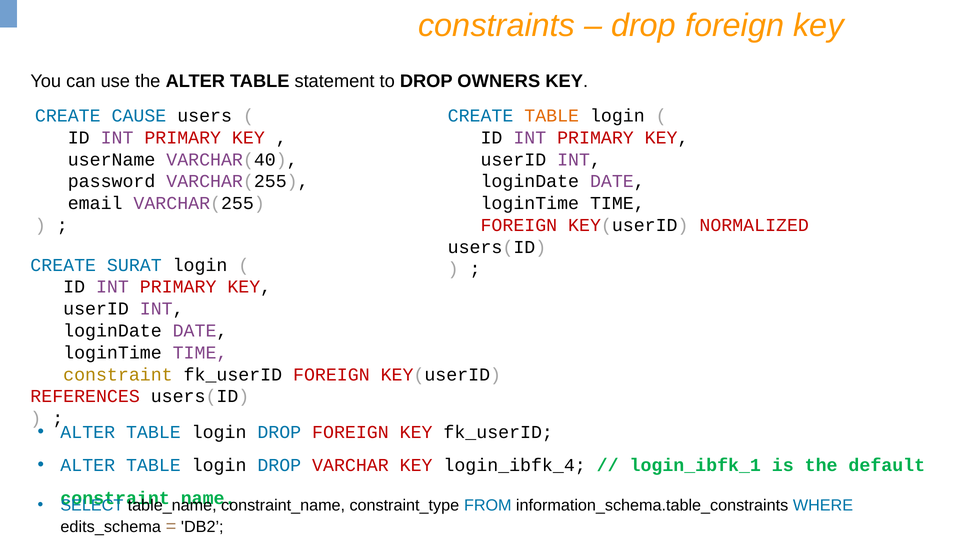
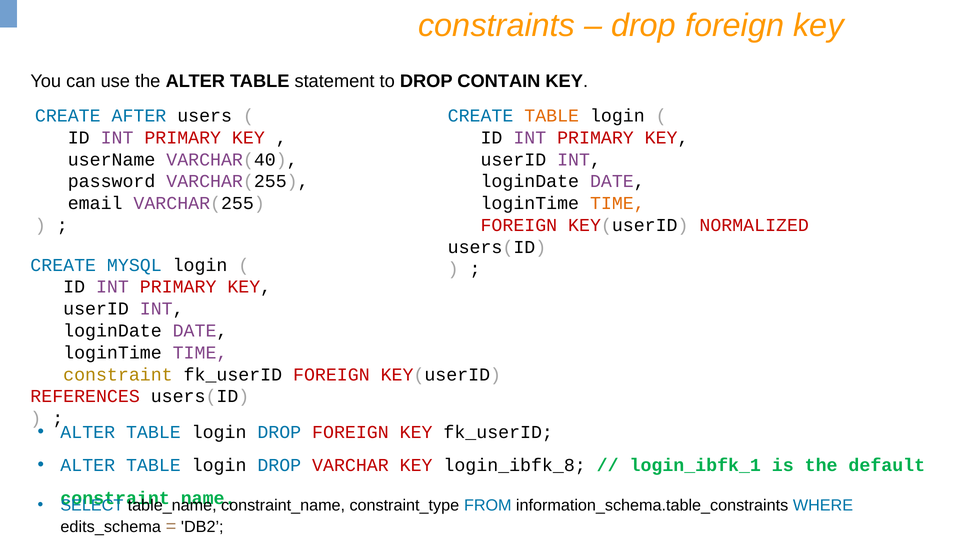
OWNERS: OWNERS -> CONTAIN (499, 81)
CAUSE: CAUSE -> AFTER (139, 116)
TIME colour: black -> orange (617, 203)
SURAT: SURAT -> MYSQL (134, 265)
login_ibfk_4: login_ibfk_4 -> login_ibfk_8 (515, 465)
